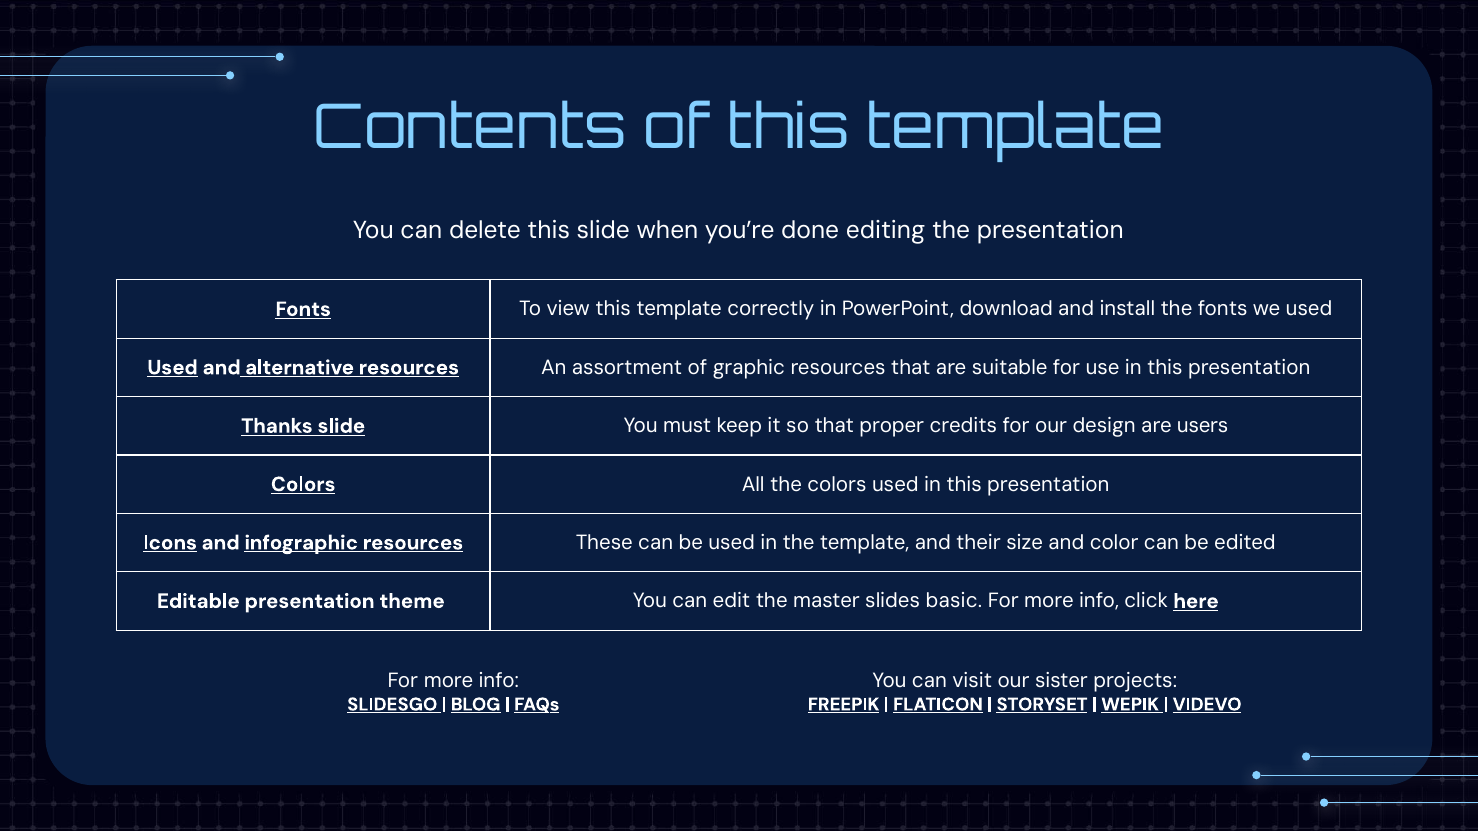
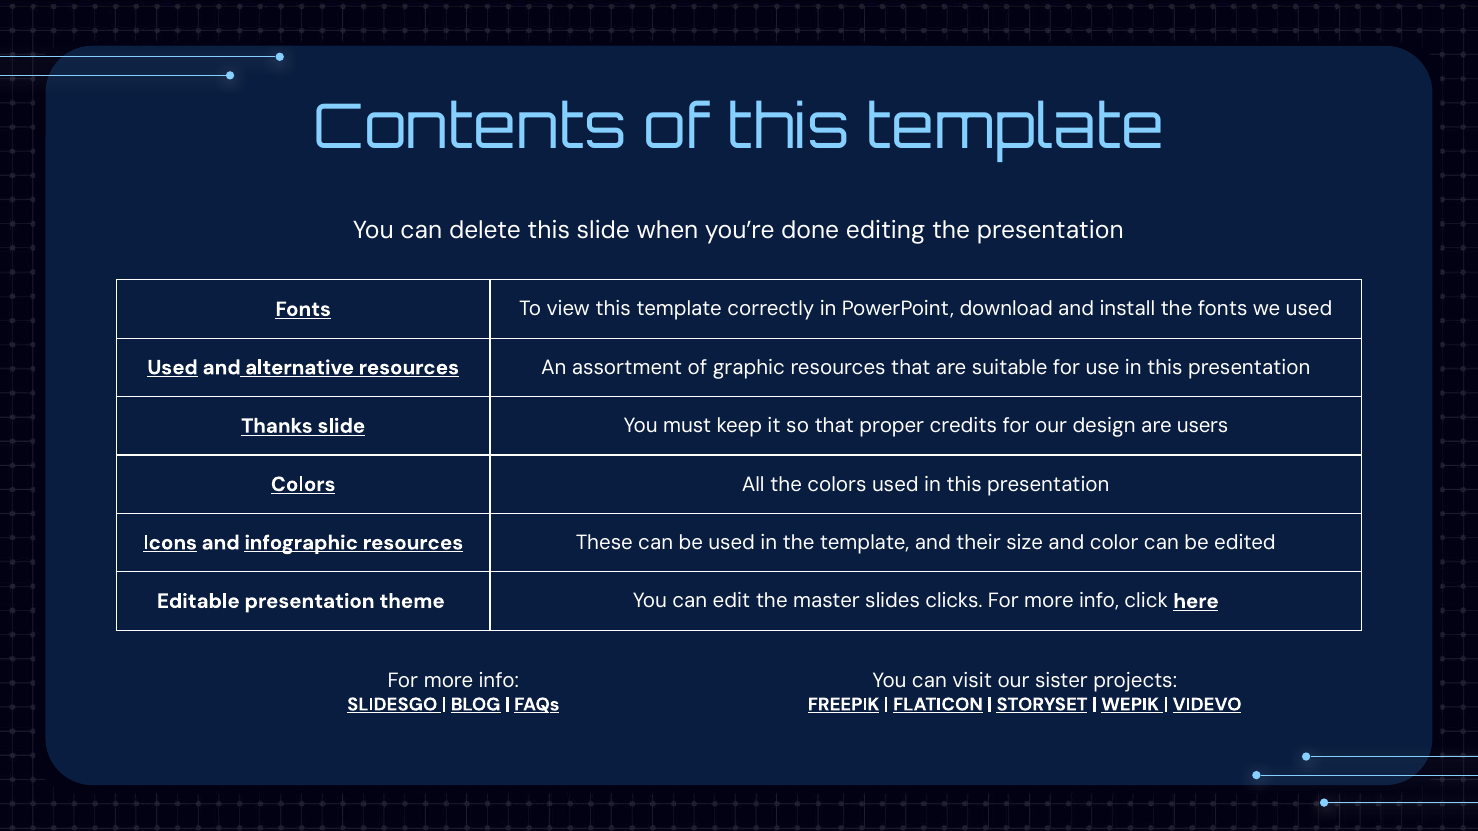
basic: basic -> clicks (954, 601)
